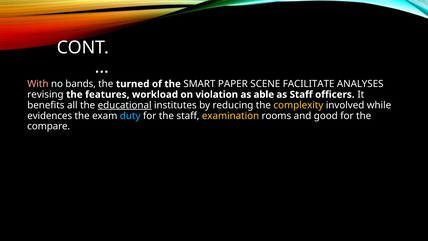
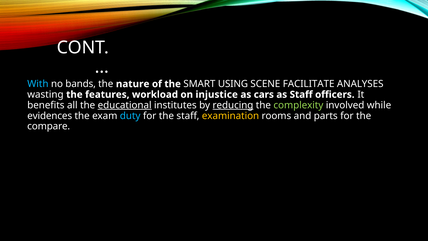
With colour: pink -> light blue (38, 84)
turned: turned -> nature (133, 84)
PAPER: PAPER -> USING (233, 84)
revising: revising -> wasting (45, 94)
violation: violation -> injustice (217, 94)
able: able -> cars (264, 94)
reducing underline: none -> present (233, 105)
complexity colour: yellow -> light green (298, 105)
good: good -> parts (326, 116)
